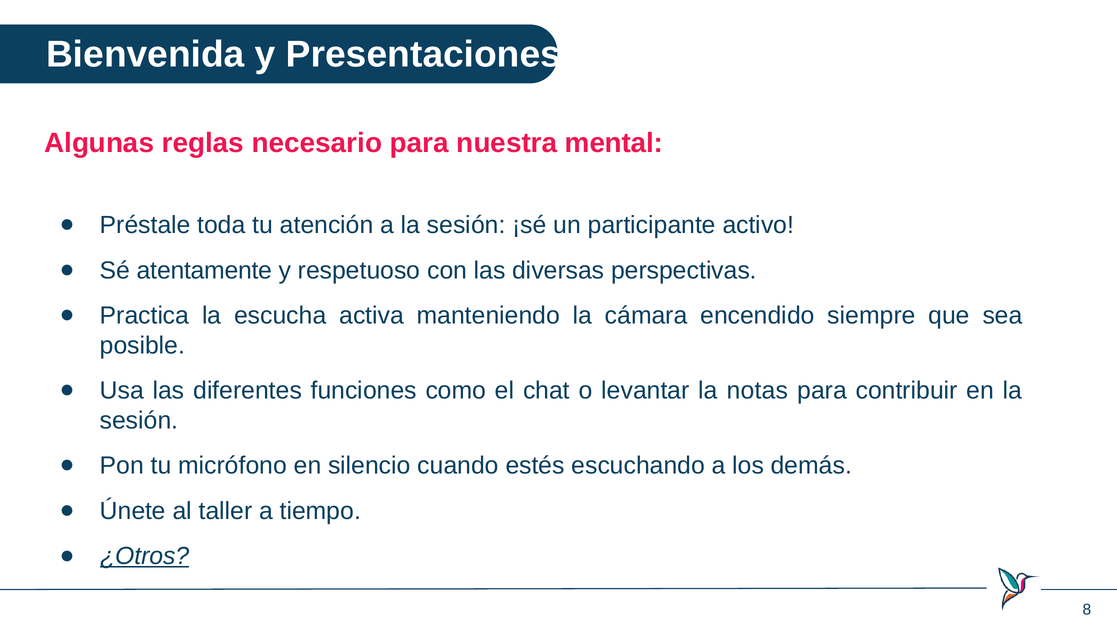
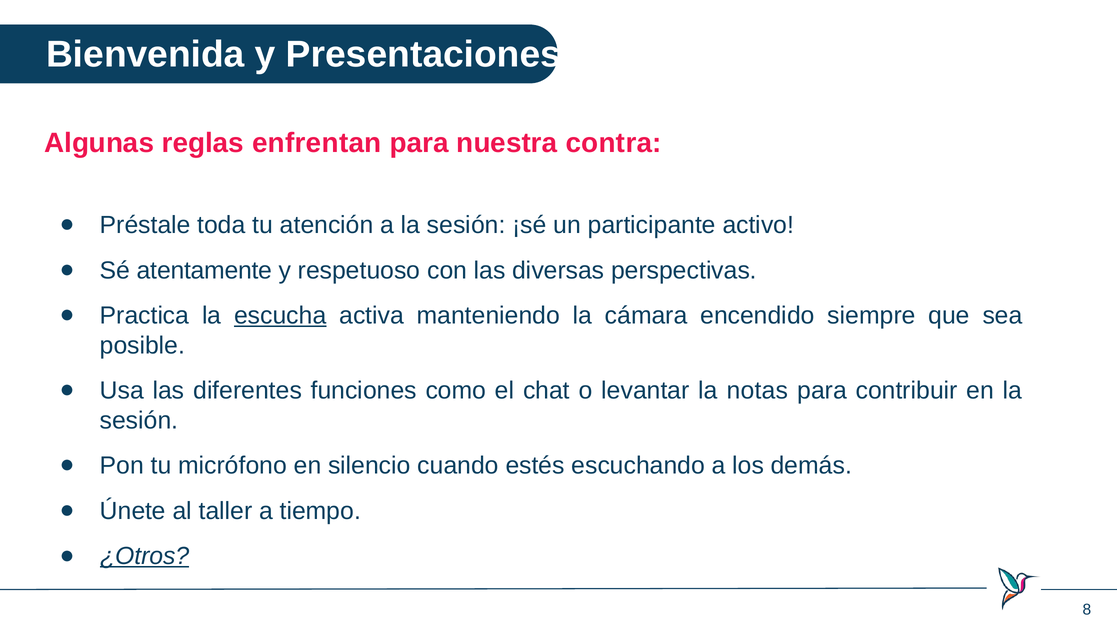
necesario: necesario -> enfrentan (317, 143)
mental: mental -> contra (614, 143)
escucha underline: none -> present (280, 316)
